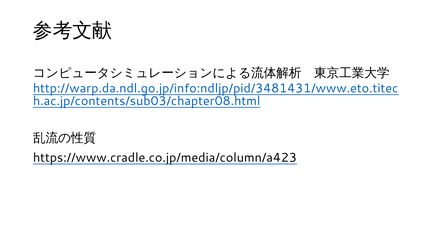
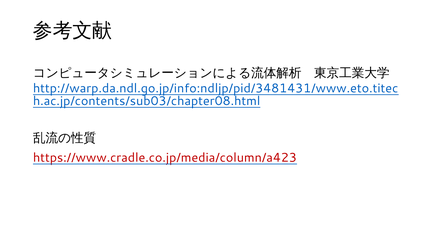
https://www.cradle.co.jp/media/column/a423 colour: black -> red (165, 158)
